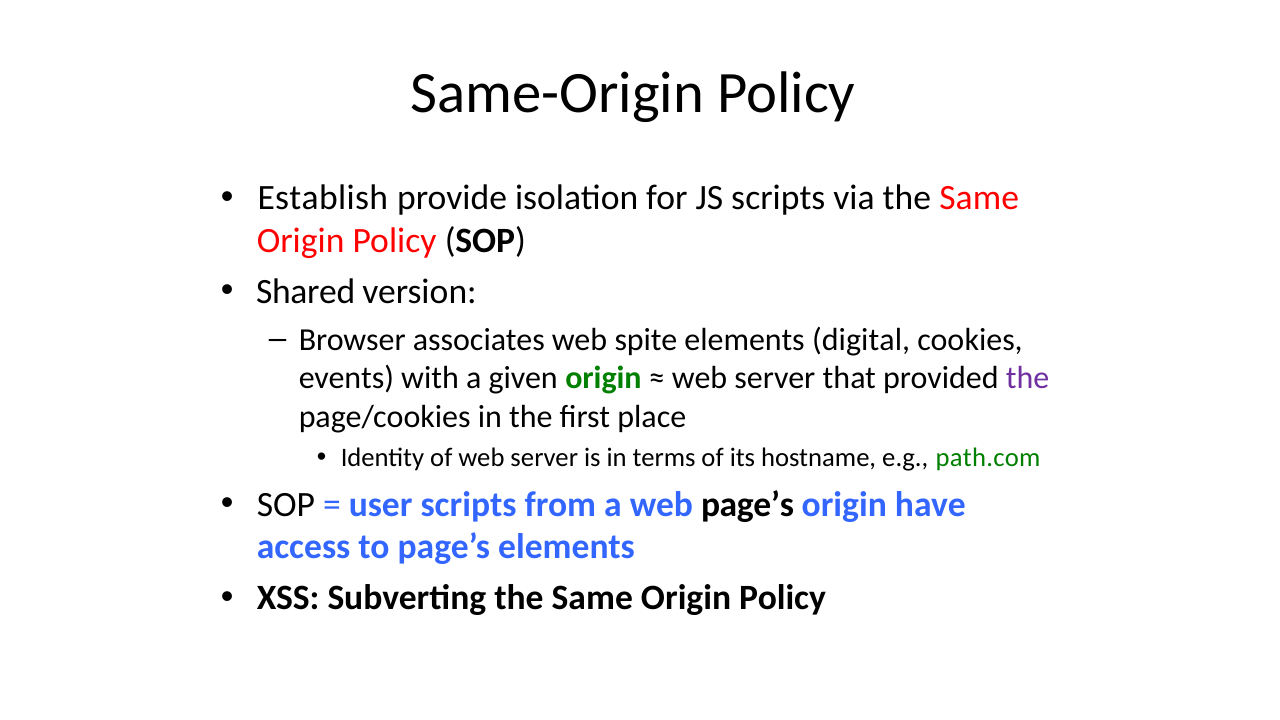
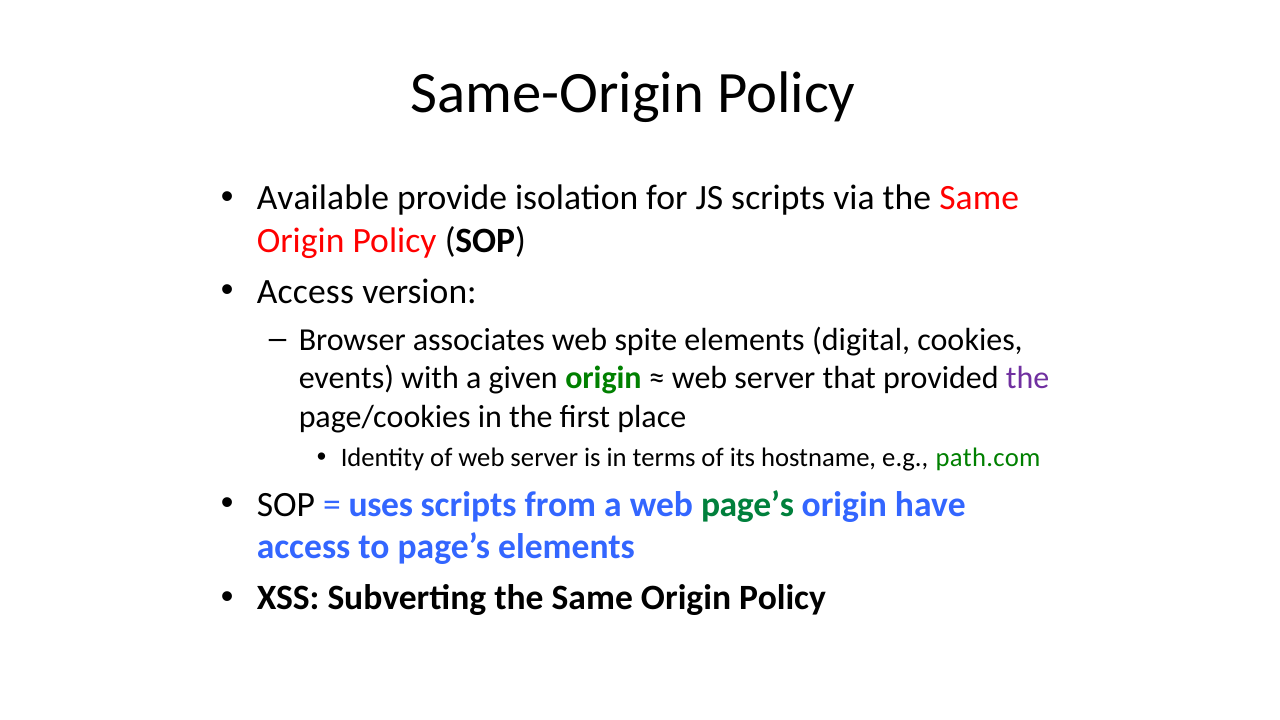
Establish: Establish -> Available (323, 198)
Shared: Shared -> Access (305, 292)
user: user -> uses (381, 504)
page’s colour: black -> green (747, 504)
